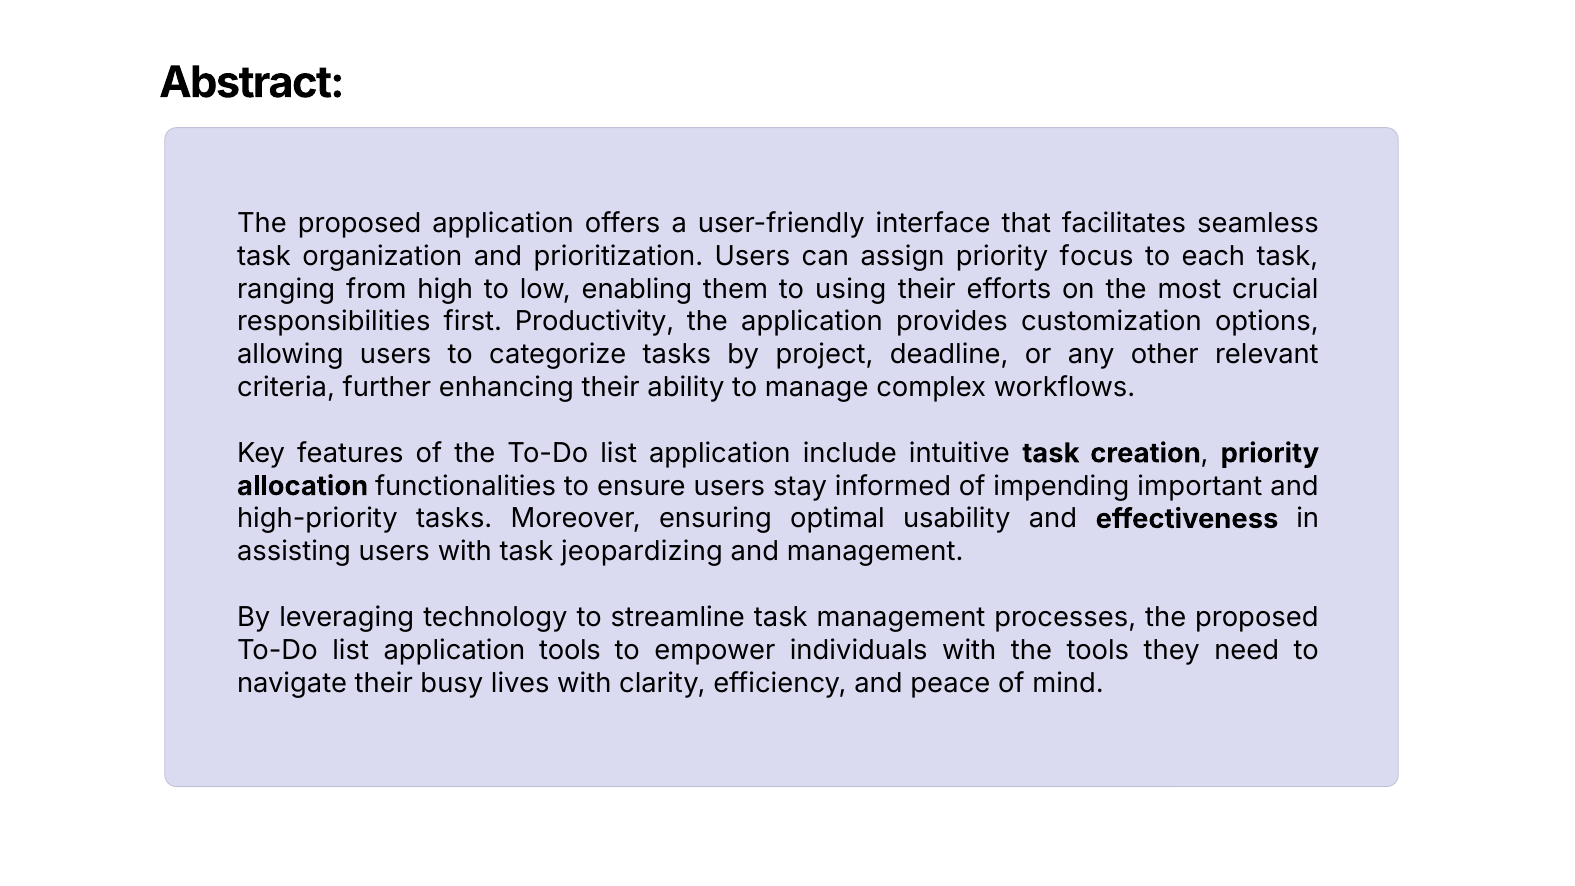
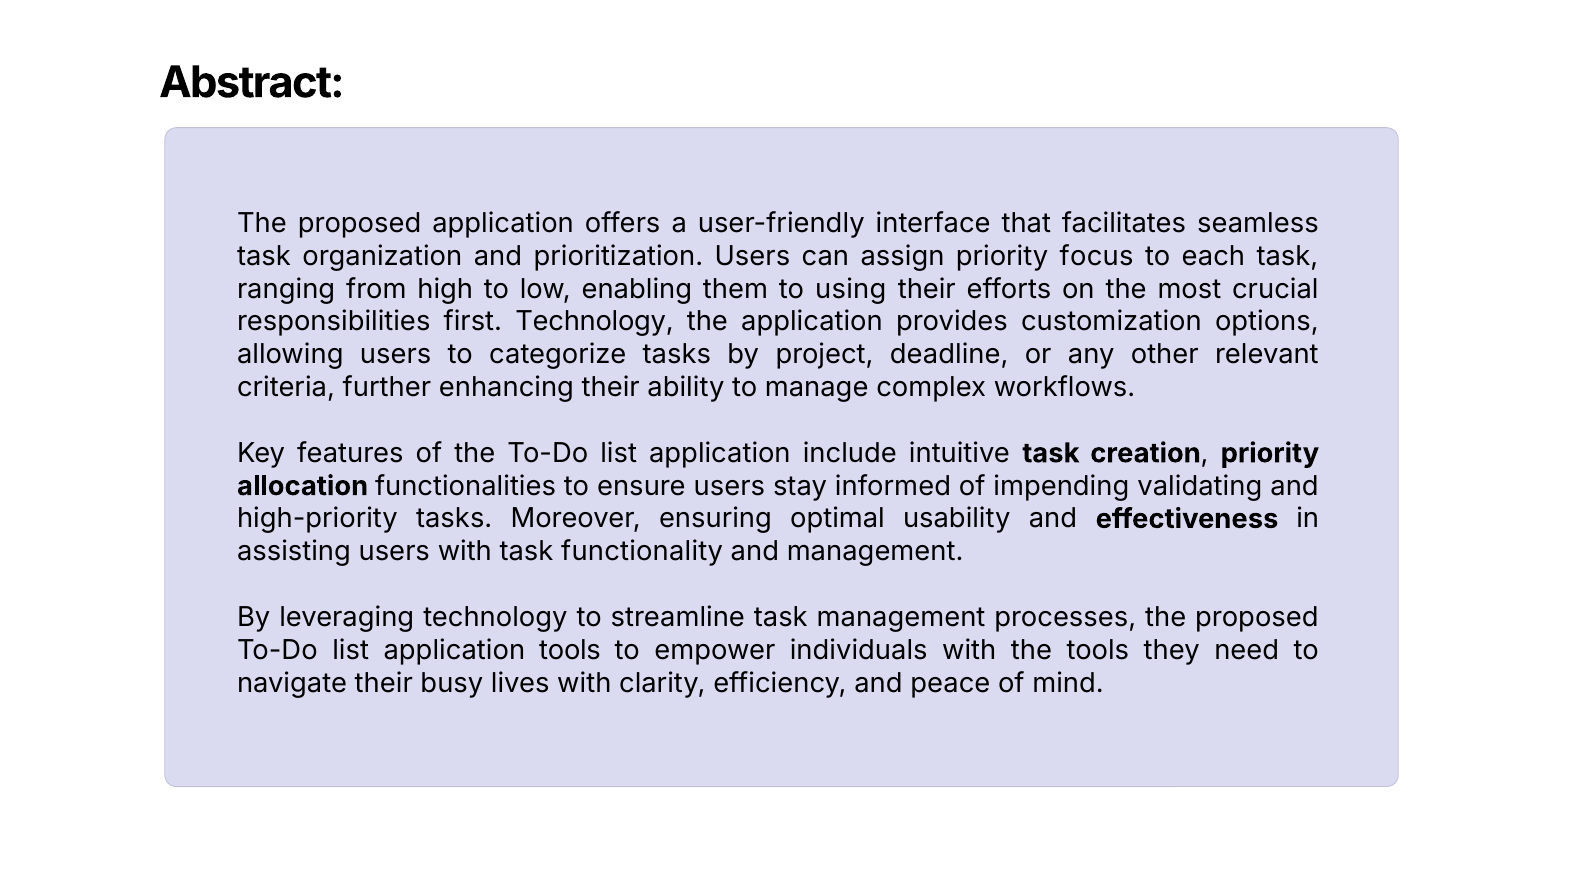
first Productivity: Productivity -> Technology (595, 322)
important: important -> validating (1200, 486)
jeopardizing: jeopardizing -> functionality (642, 552)
